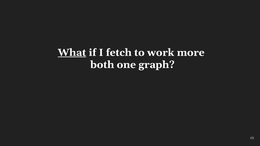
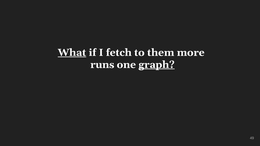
work: work -> them (161, 53)
both: both -> runs (102, 65)
graph underline: none -> present (157, 65)
